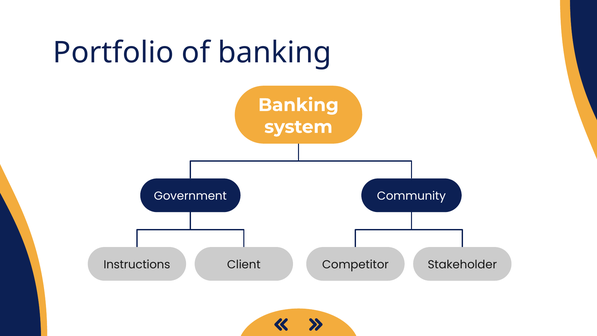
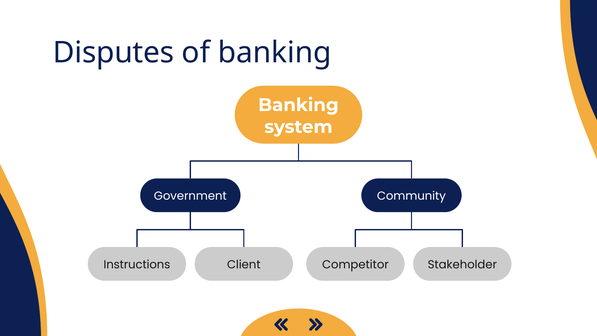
Portfolio: Portfolio -> Disputes (114, 53)
